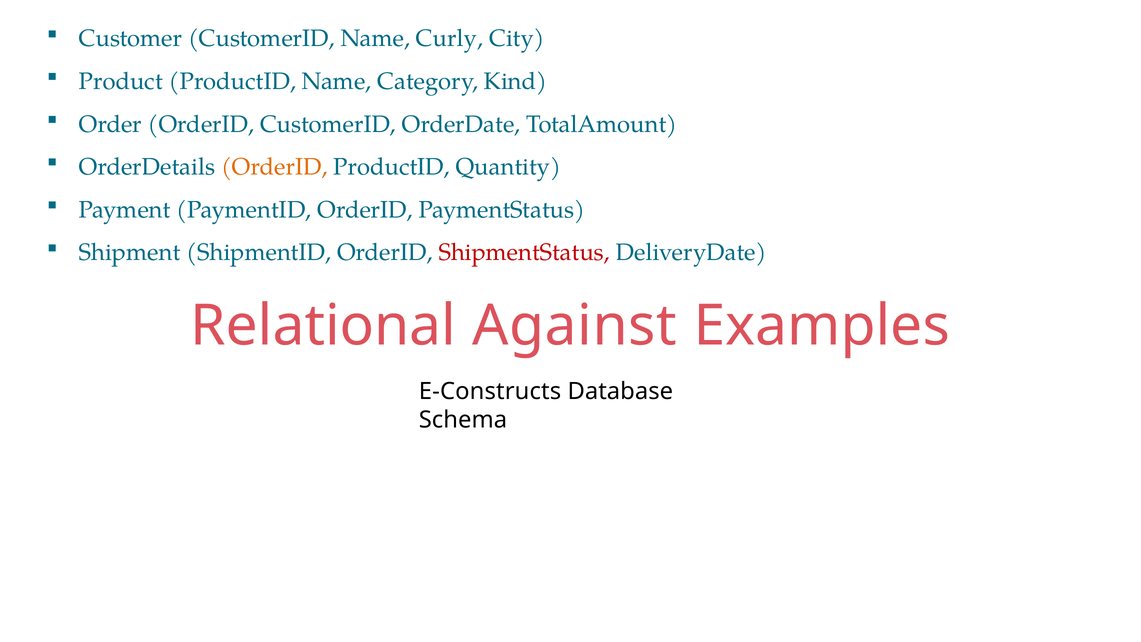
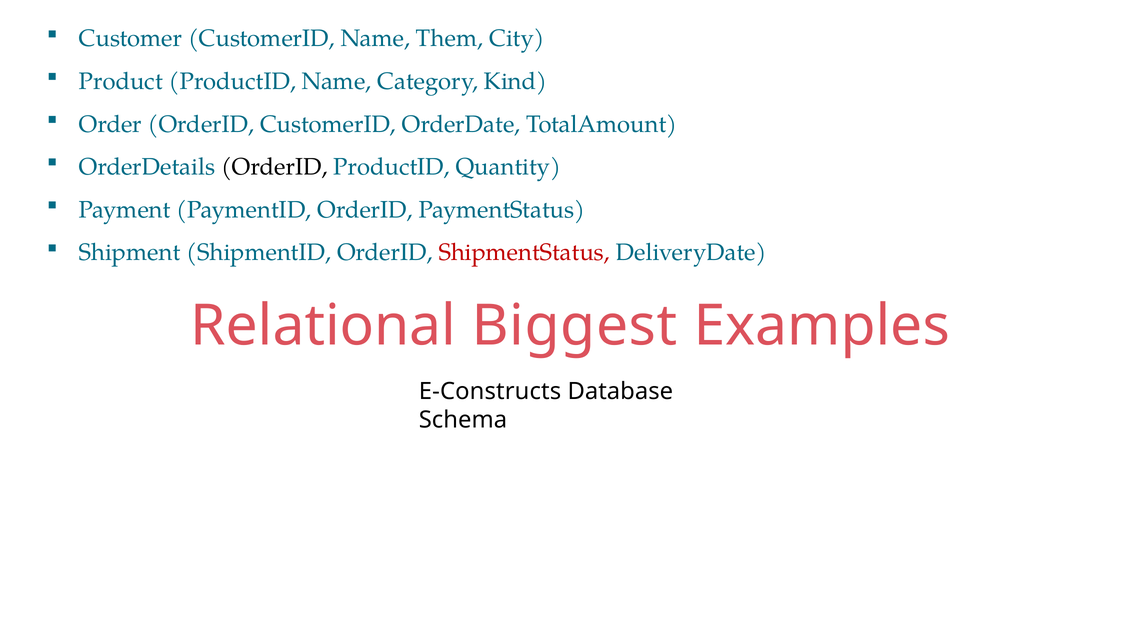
Curly: Curly -> Them (450, 39)
OrderID colour: orange -> black (274, 167)
Against: Against -> Biggest (575, 326)
